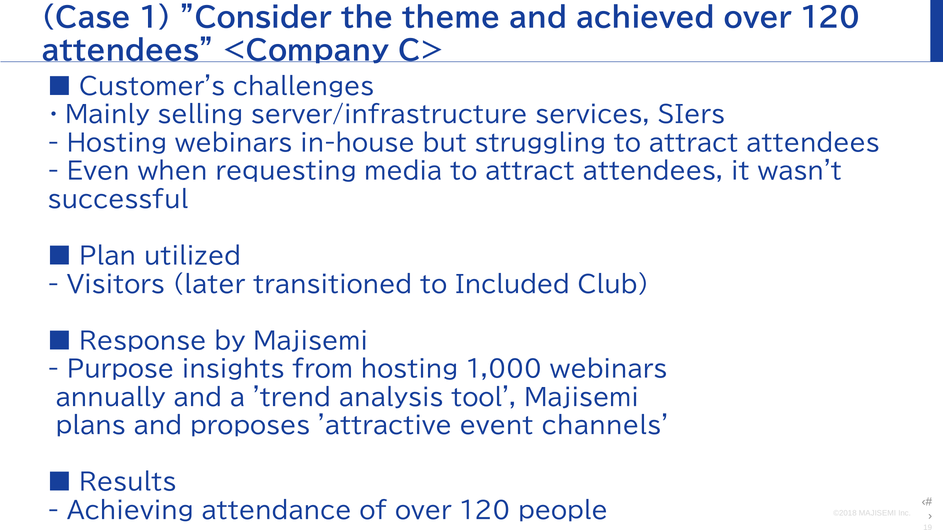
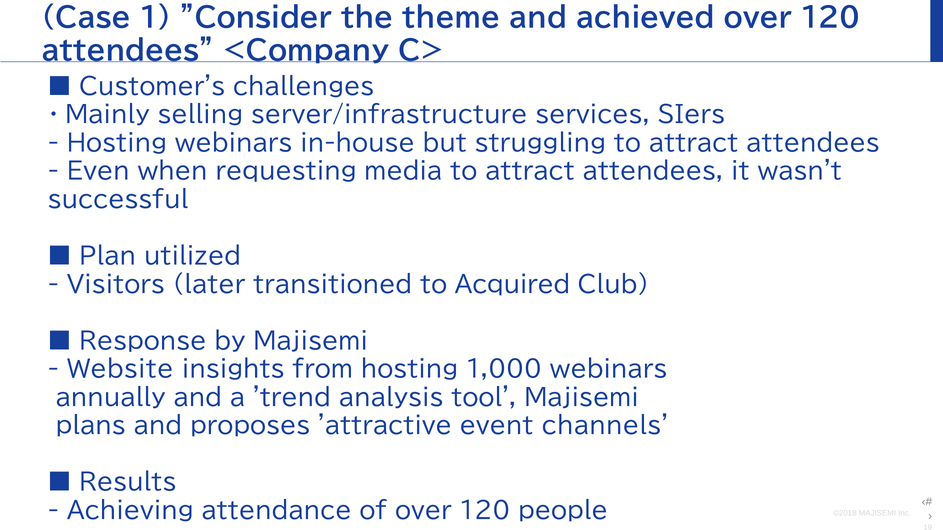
Included: Included -> Acquired (512, 285)
Purpose: Purpose -> Website (120, 370)
